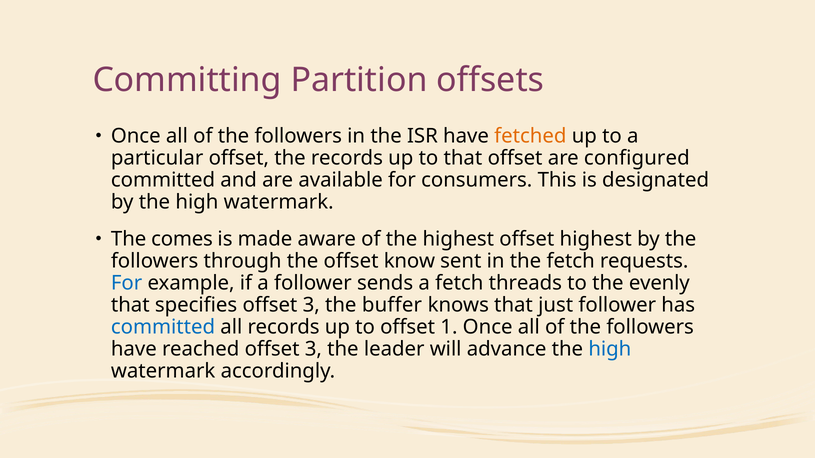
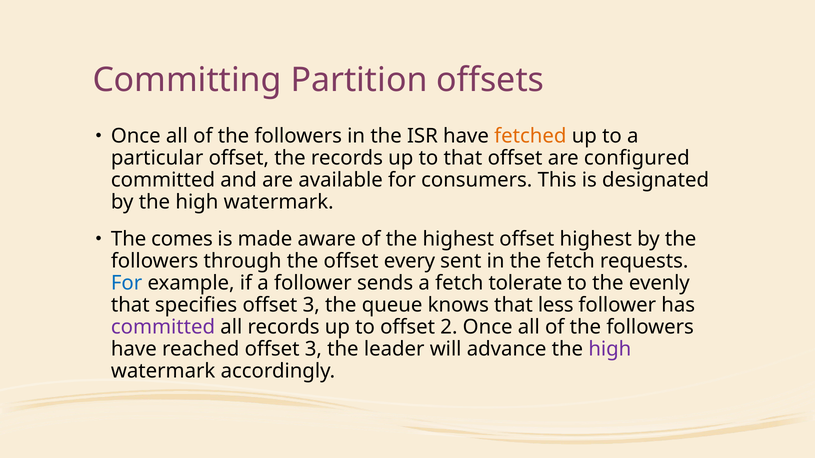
know: know -> every (409, 261)
threads: threads -> tolerate (525, 283)
buffer: buffer -> queue (392, 305)
just: just -> less (556, 305)
committed colour: blue -> purple (163, 327)
1: 1 -> 2 (449, 327)
high colour: blue -> purple (610, 349)
